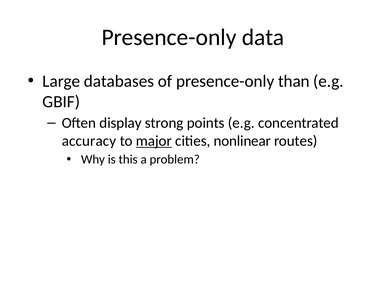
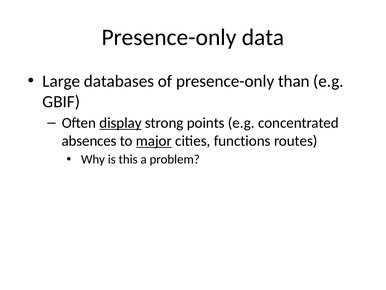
display underline: none -> present (121, 123)
accuracy: accuracy -> absences (89, 141)
nonlinear: nonlinear -> functions (242, 141)
